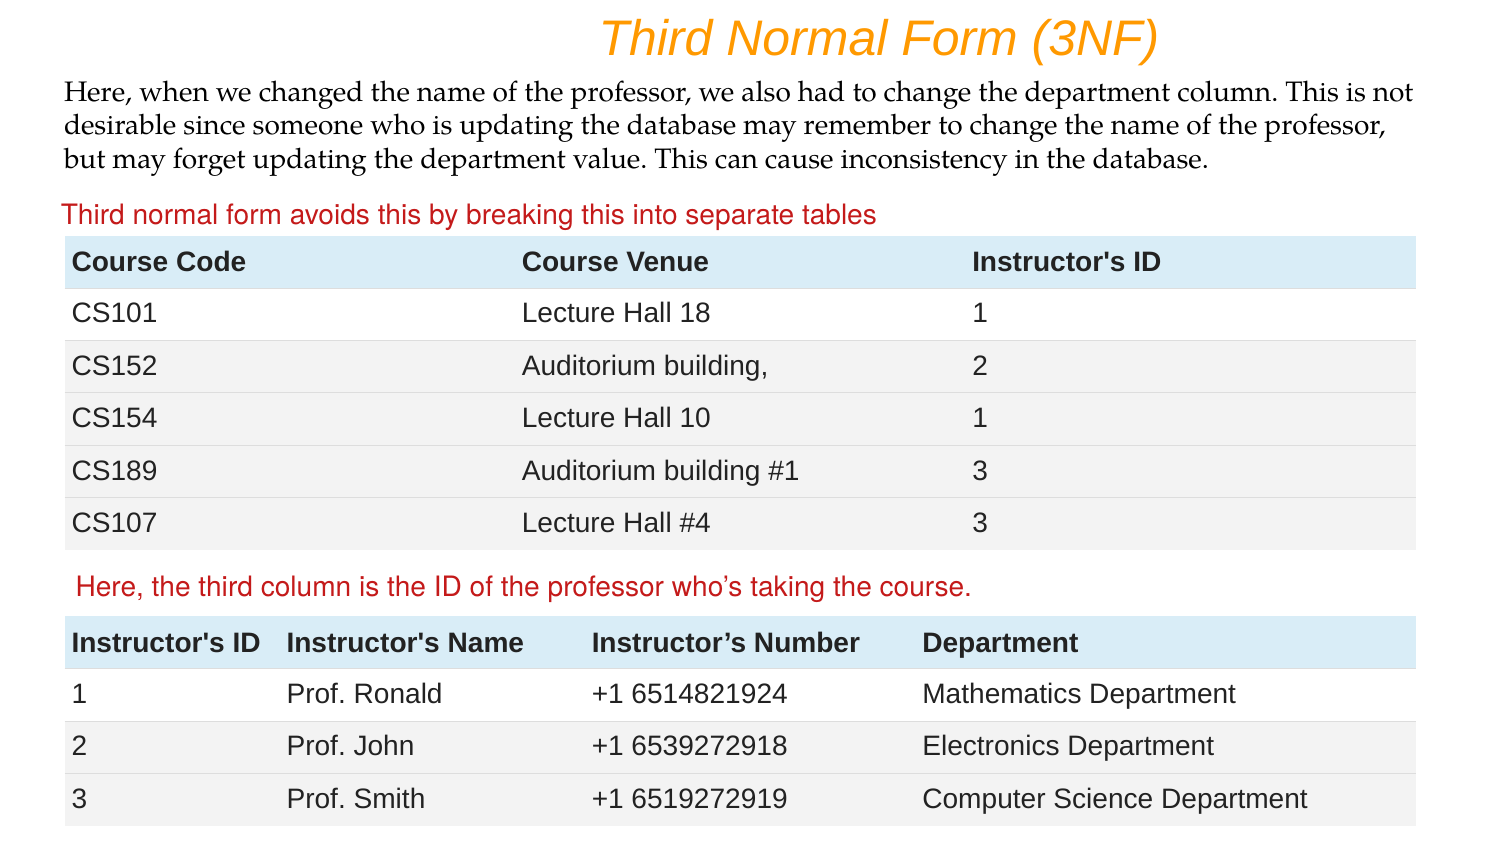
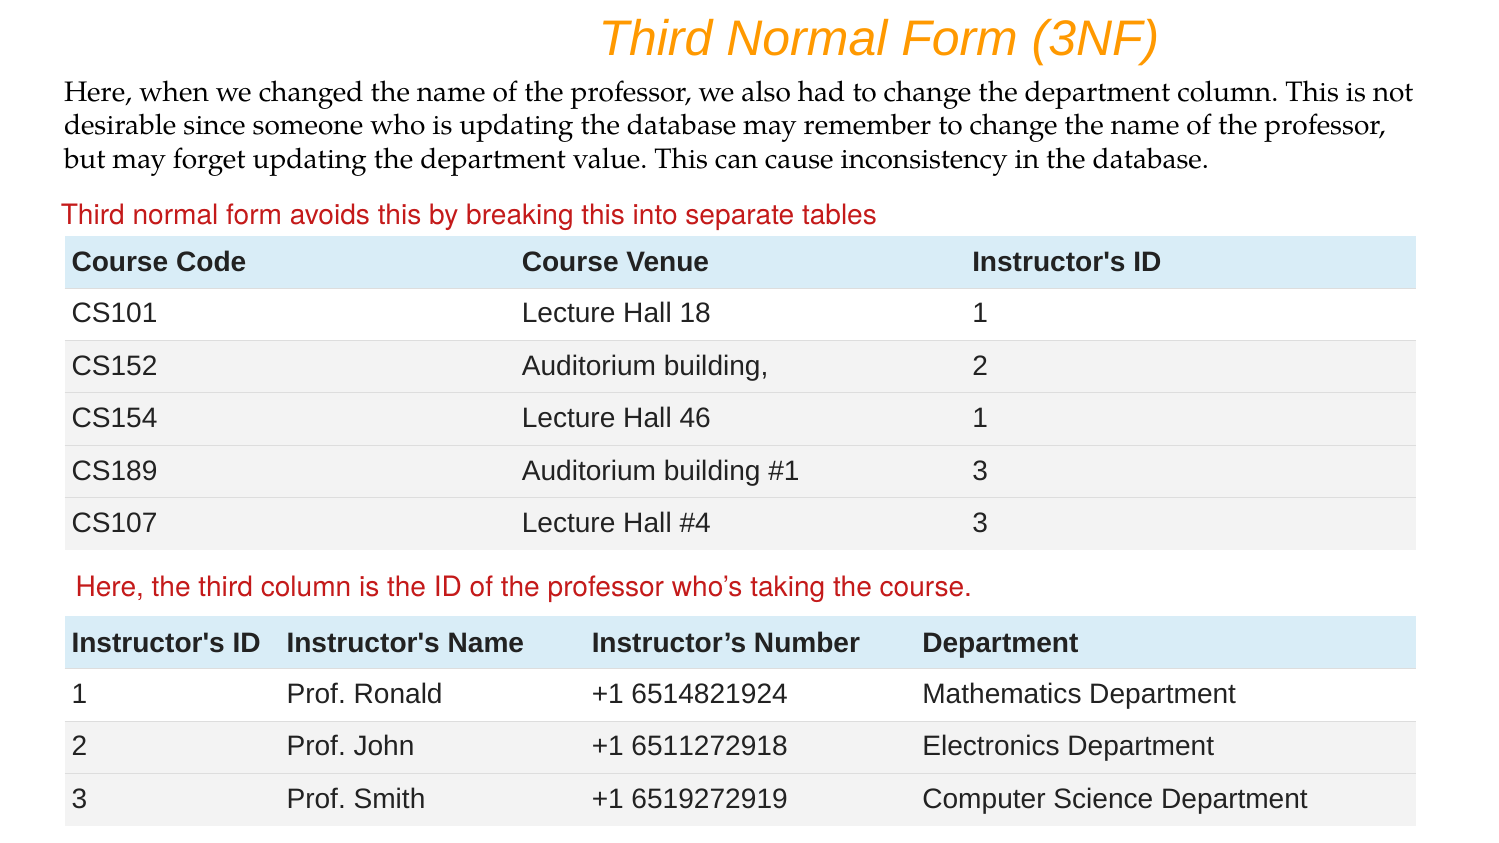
10: 10 -> 46 (695, 419)
6539272918: 6539272918 -> 6511272918 (710, 747)
